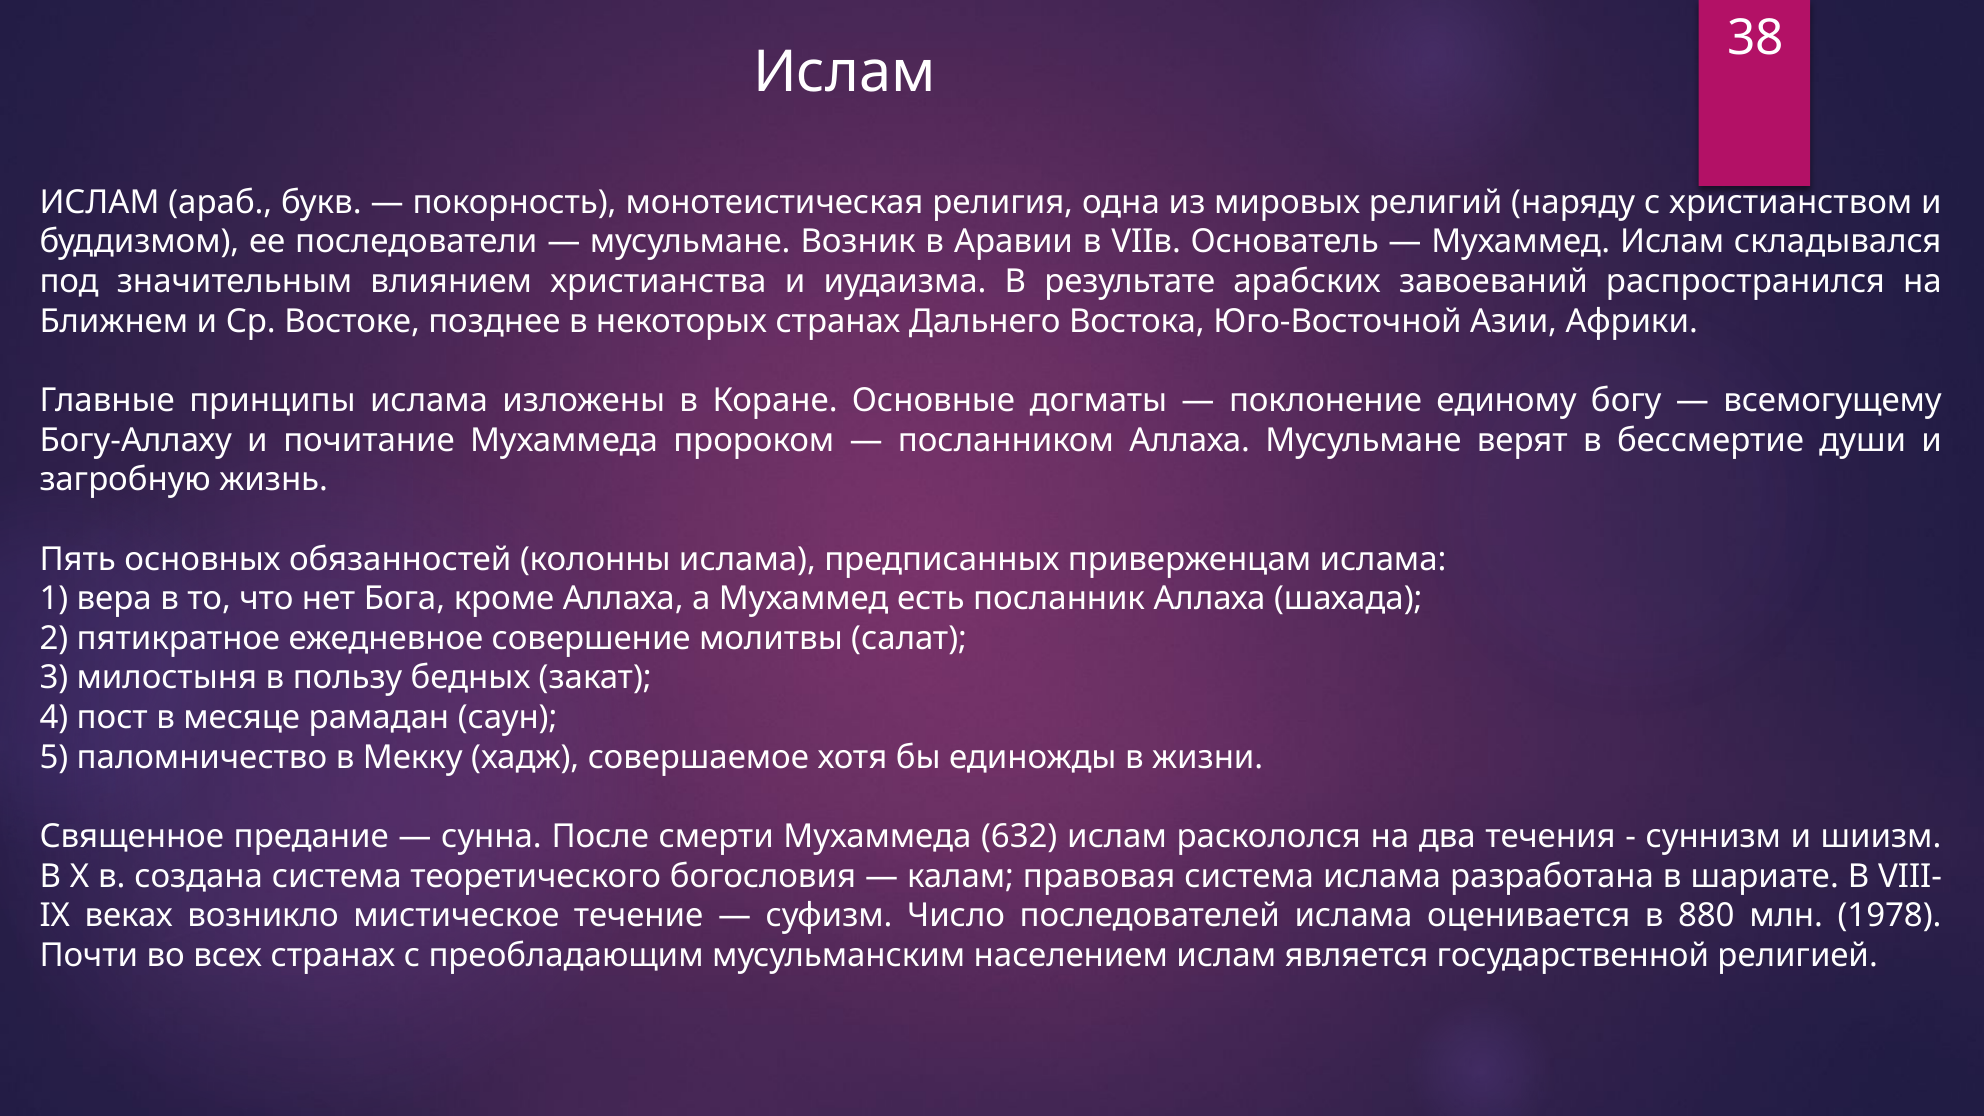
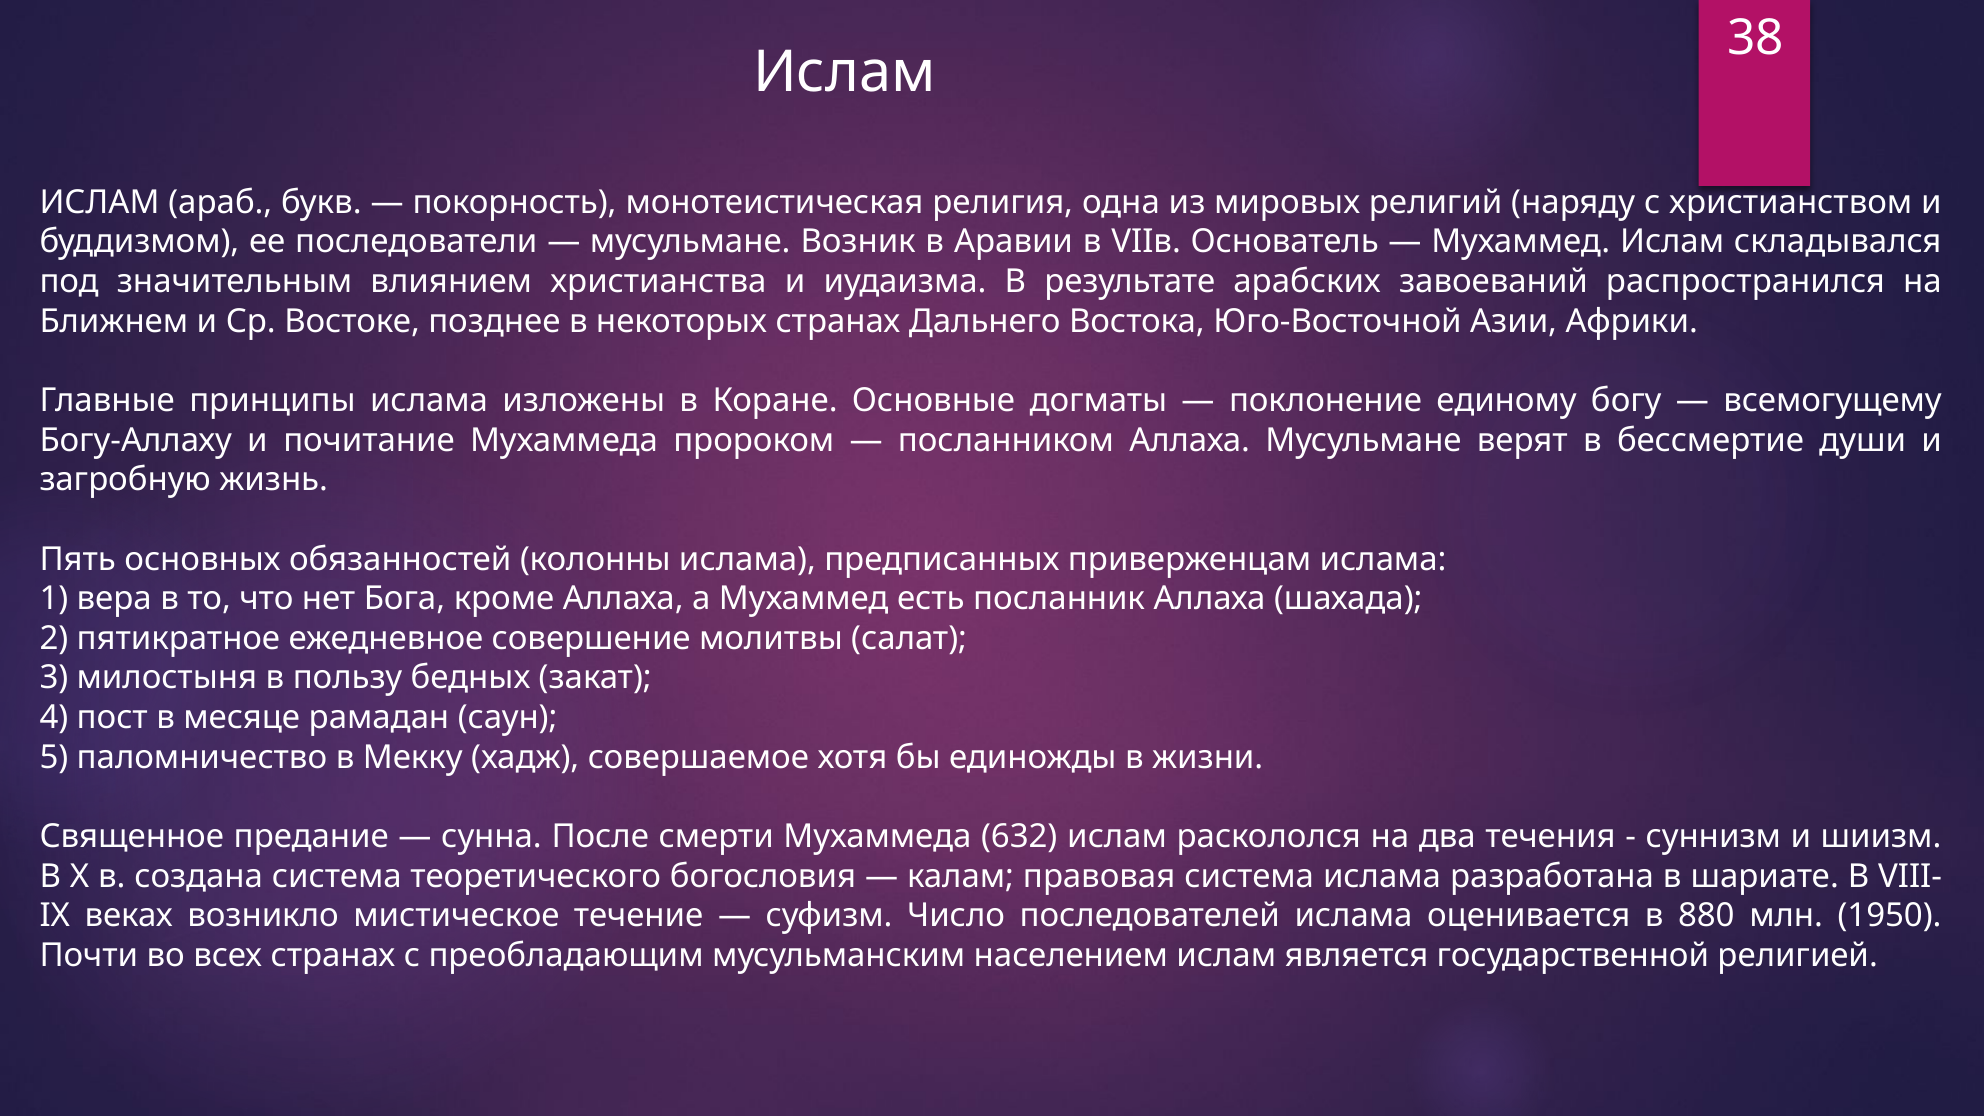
1978: 1978 -> 1950 (1890, 916)
